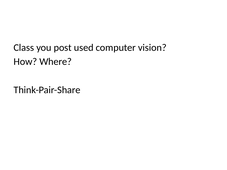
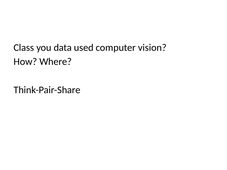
post: post -> data (63, 48)
